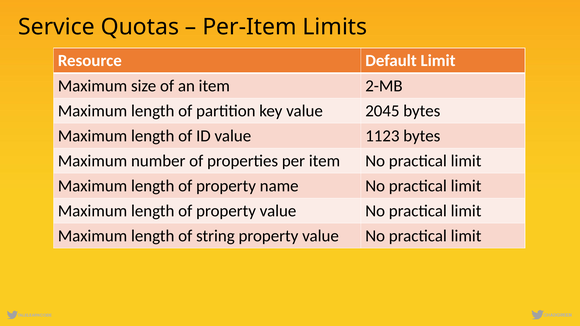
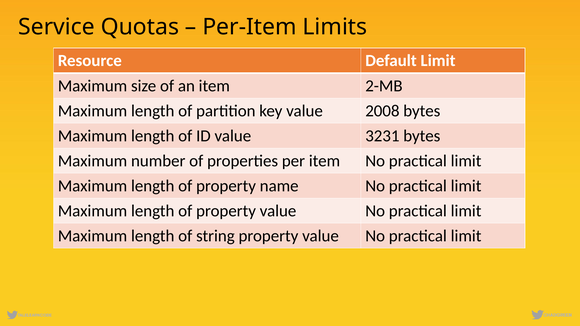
2045: 2045 -> 2008 (382, 111)
1123: 1123 -> 3231 (382, 136)
